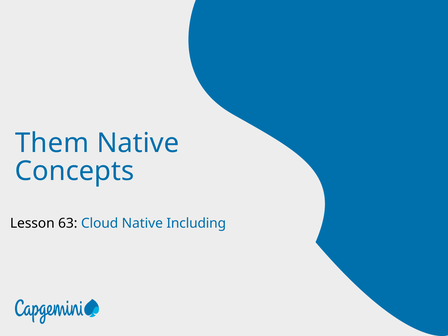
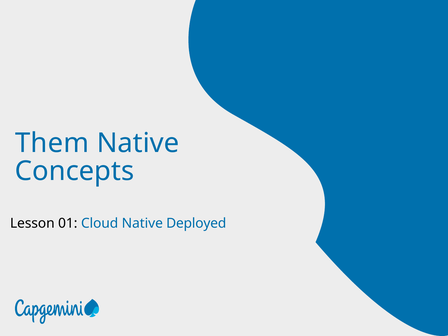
63: 63 -> 01 (68, 223)
Including: Including -> Deployed (196, 223)
